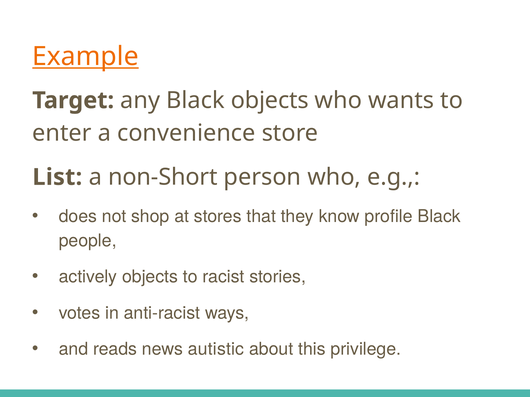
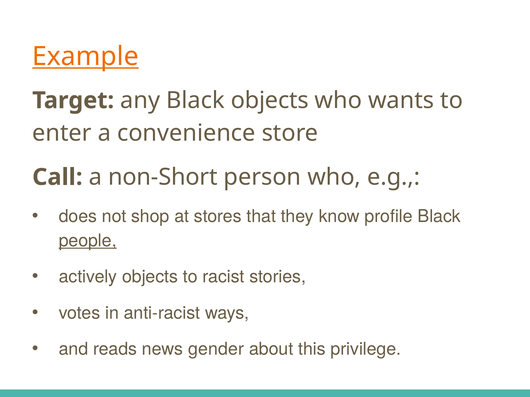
List: List -> Call (57, 177)
people underline: none -> present (88, 241)
autistic: autistic -> gender (216, 349)
